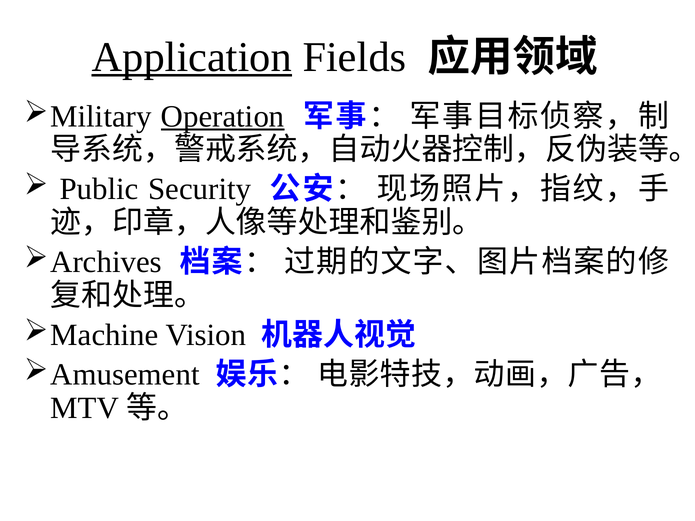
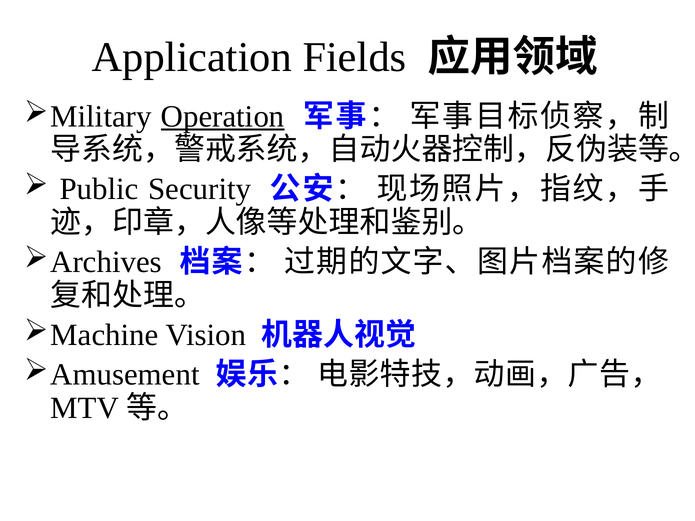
Application underline: present -> none (192, 57)
